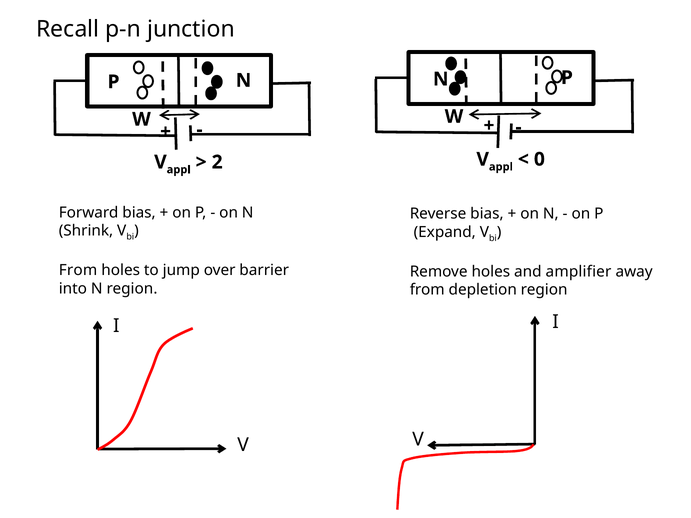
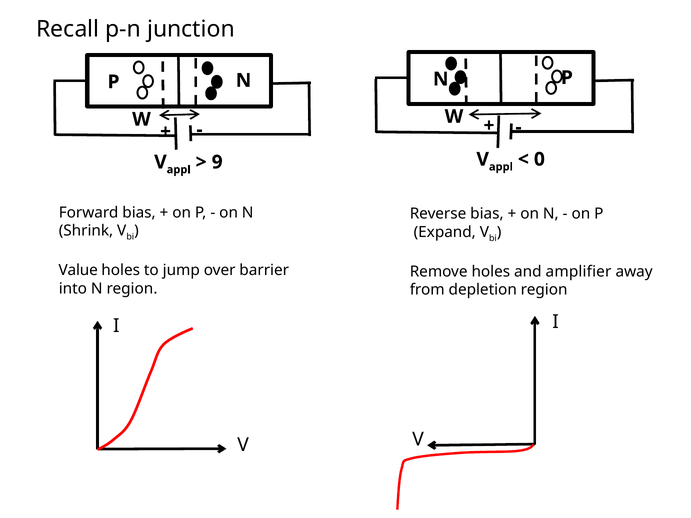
2: 2 -> 9 (217, 162)
From: From -> Value (78, 270)
